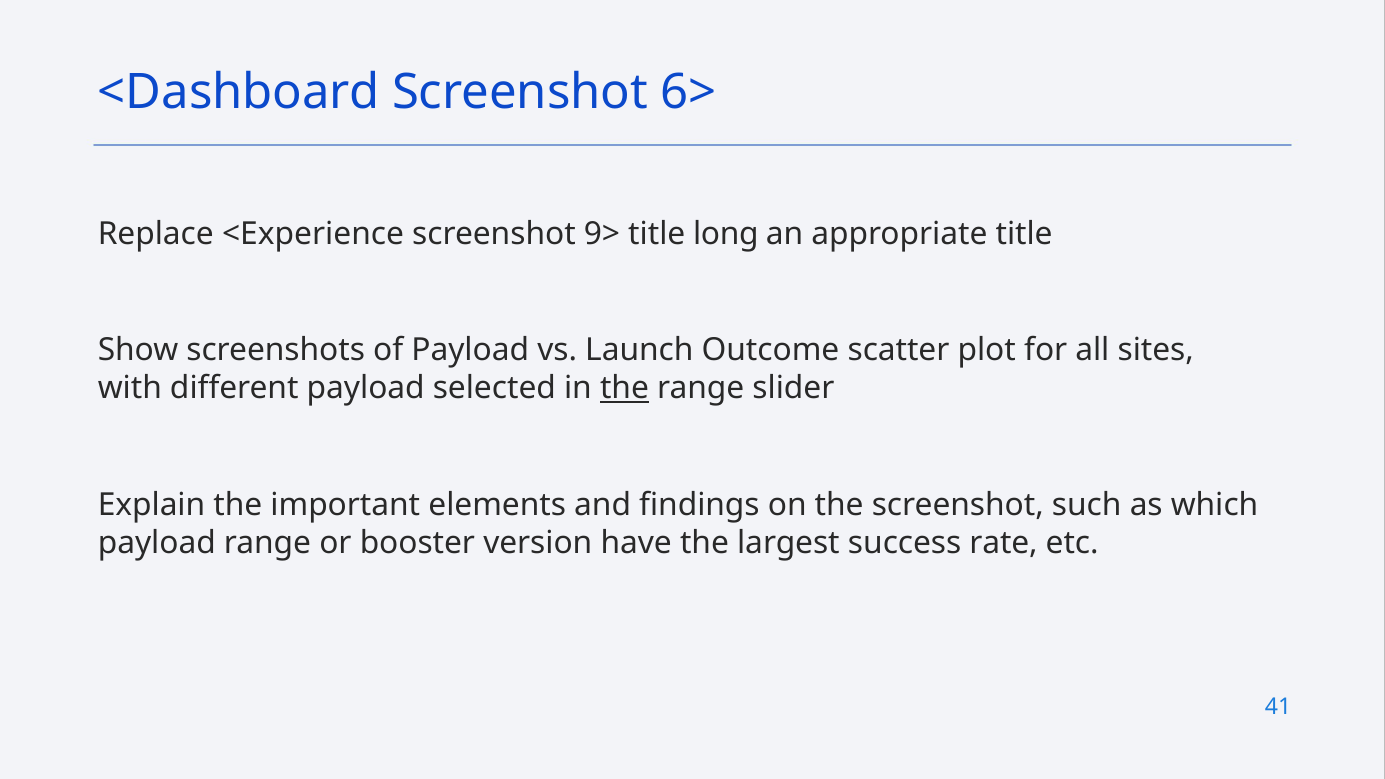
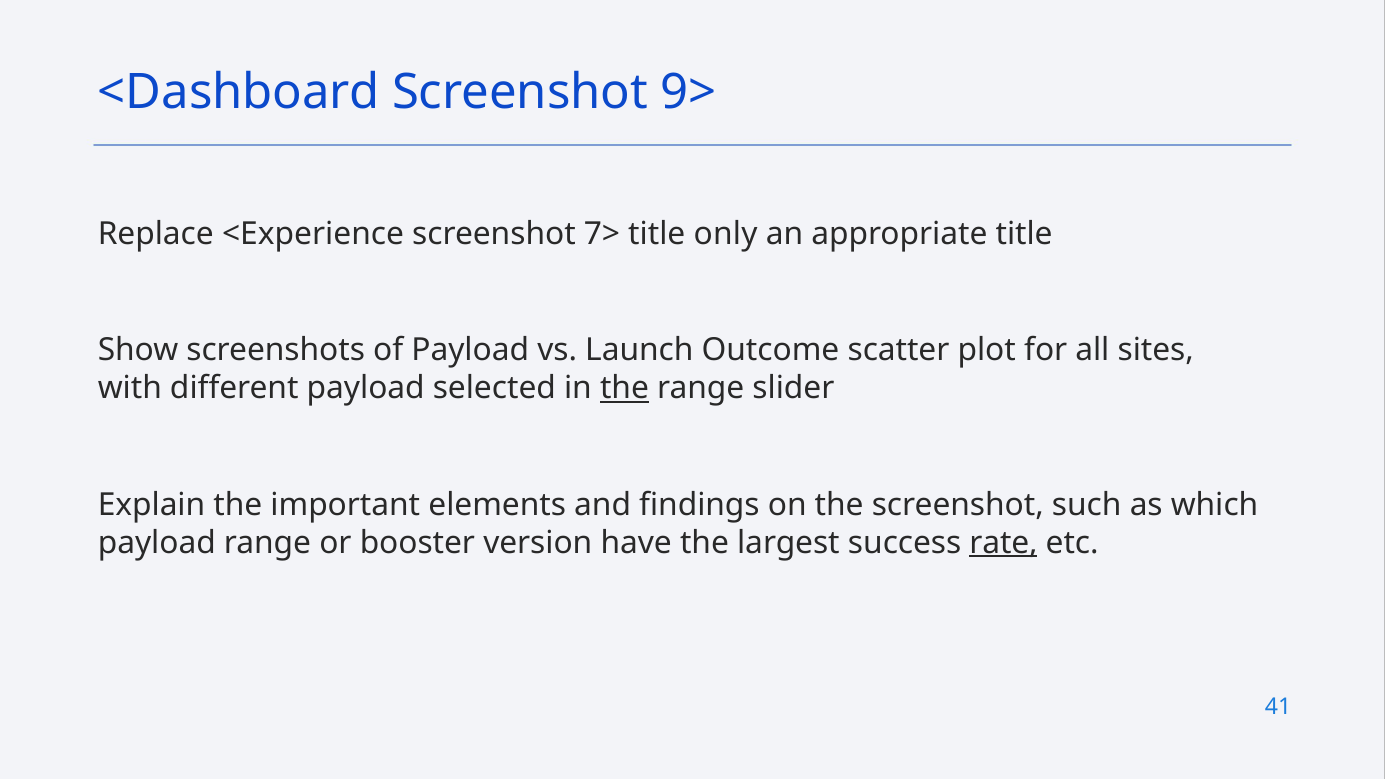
6>: 6> -> 9> (689, 93)
9>: 9> -> 7> (602, 234)
long: long -> only (726, 234)
rate underline: none -> present (1003, 543)
